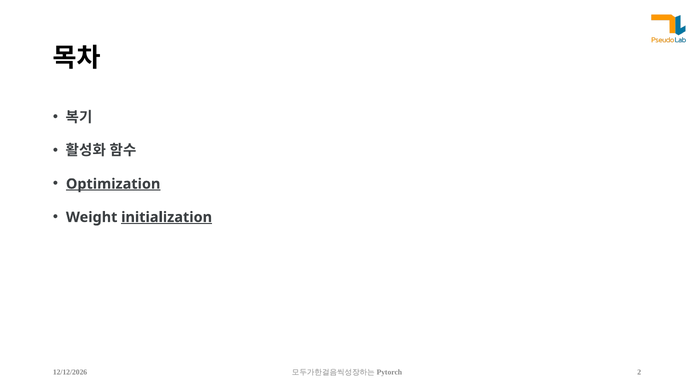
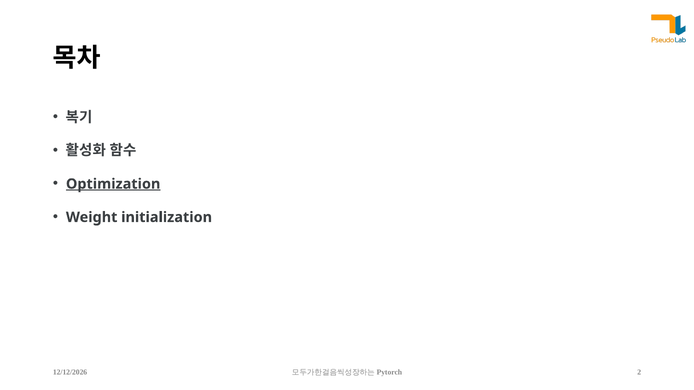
initialization underline: present -> none (167, 217)
